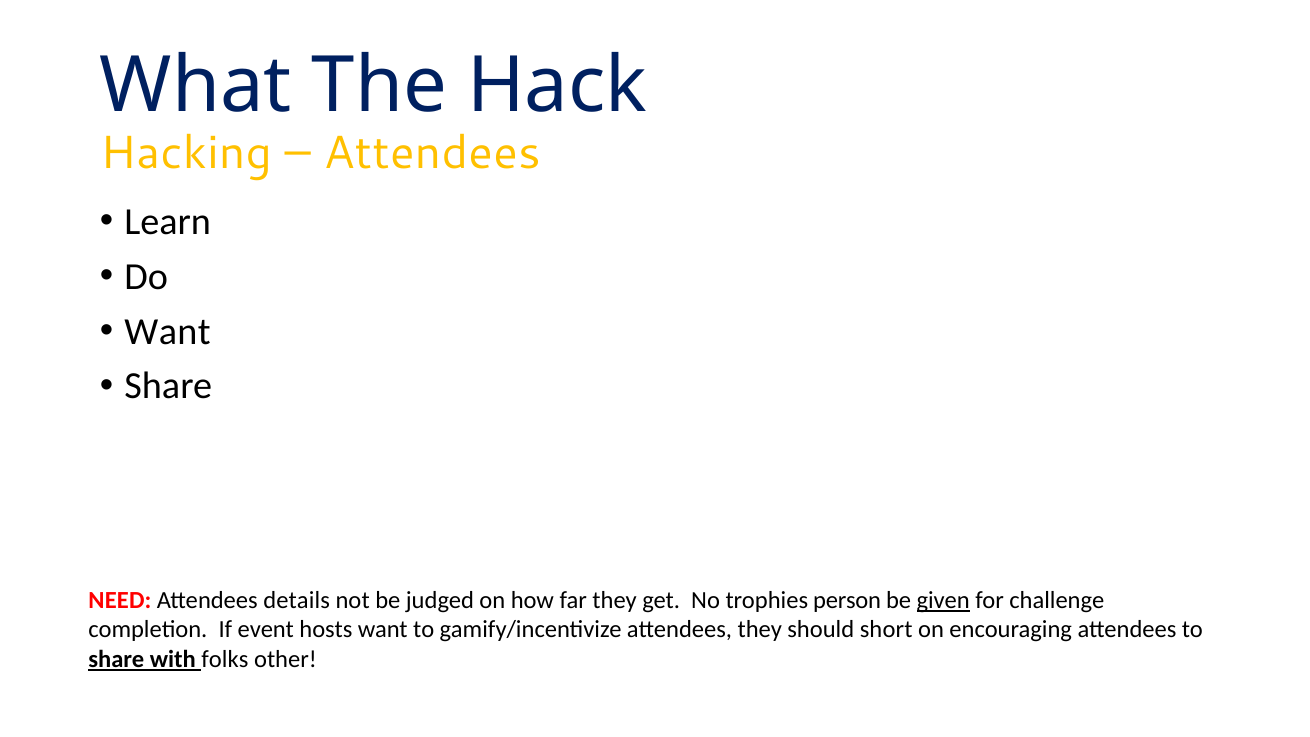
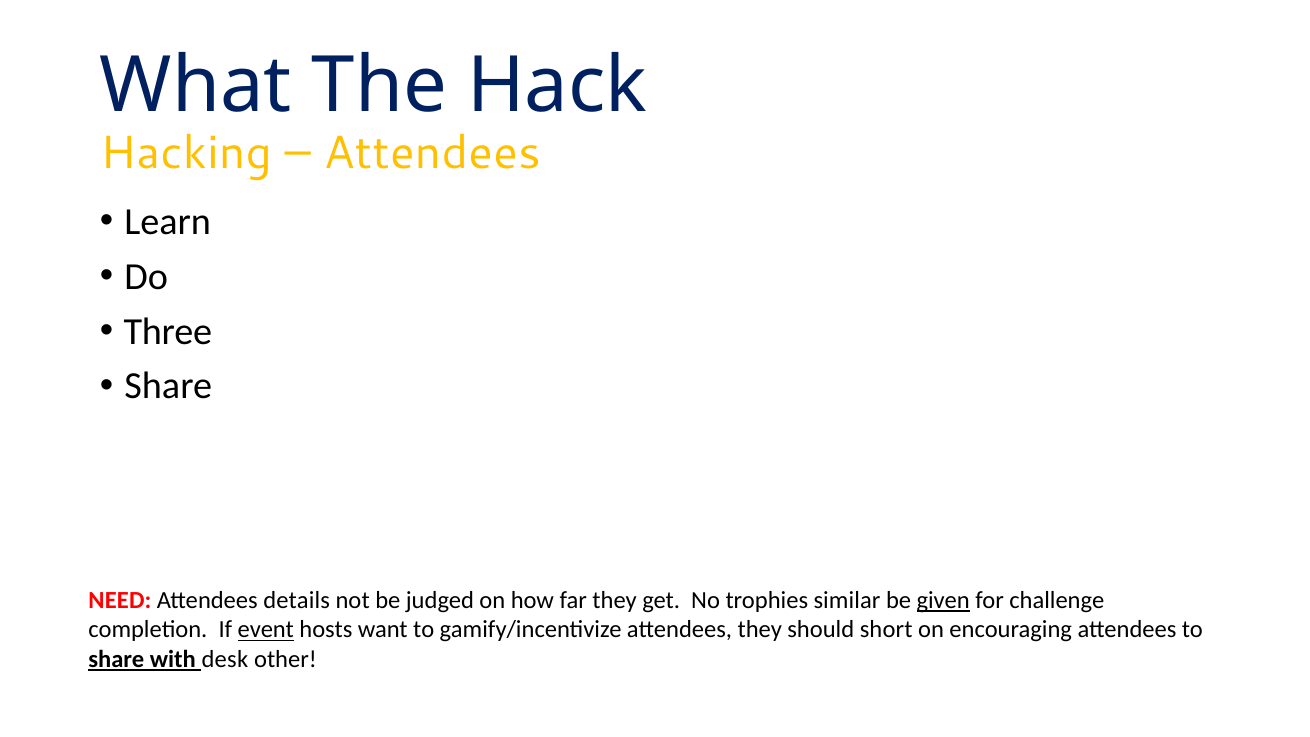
Want: Want -> Three (168, 331)
person: person -> similar (847, 600)
event underline: none -> present (266, 630)
folks: folks -> desk (225, 659)
